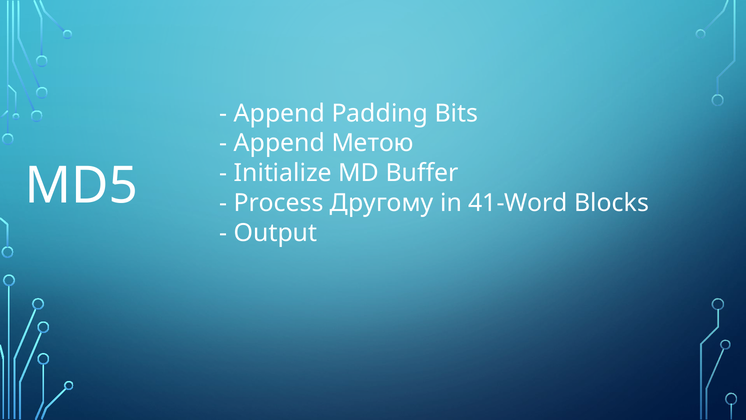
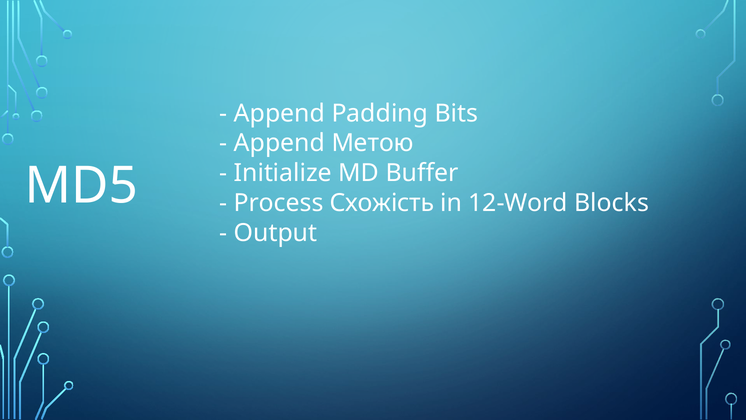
Другому: Другому -> Схожість (382, 203)
41-Word: 41-Word -> 12-Word (518, 203)
